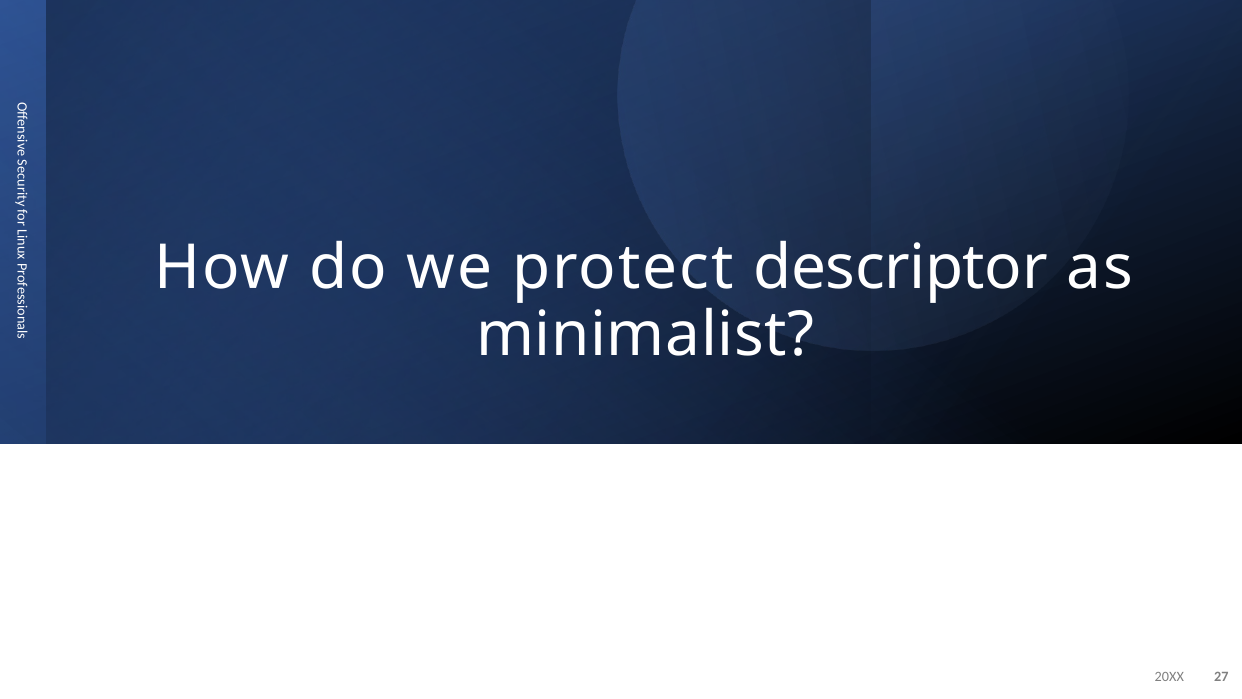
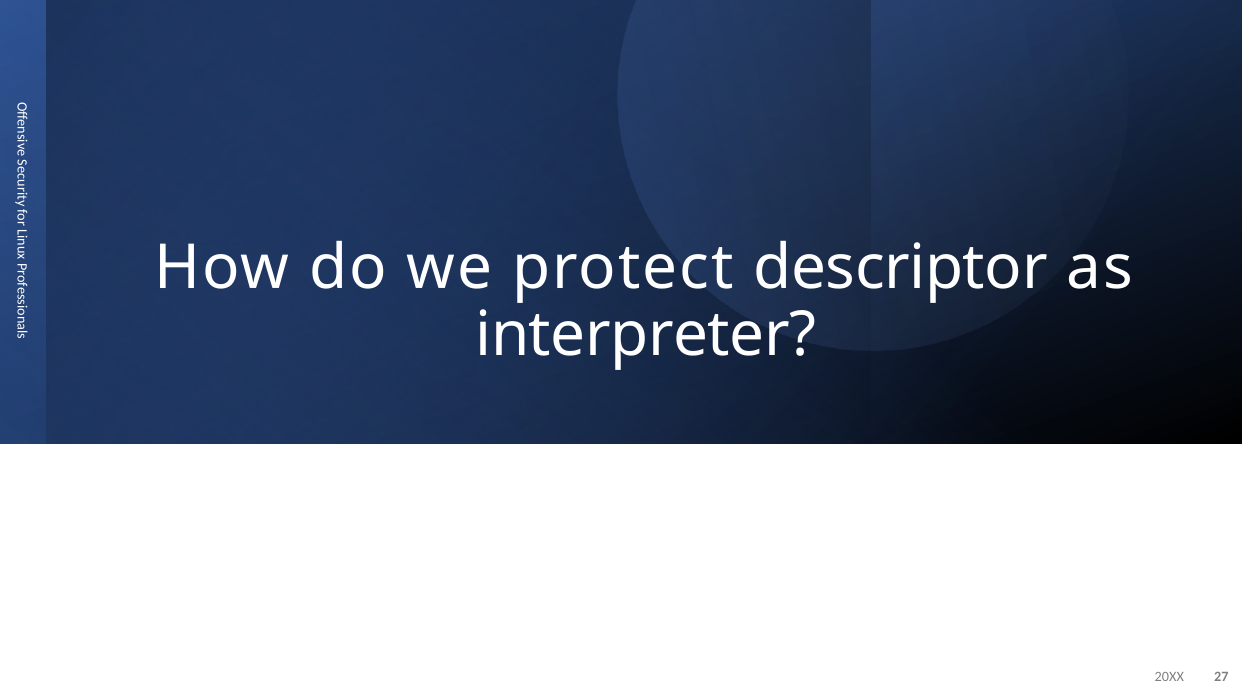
minimalist: minimalist -> interpreter (646, 335)
